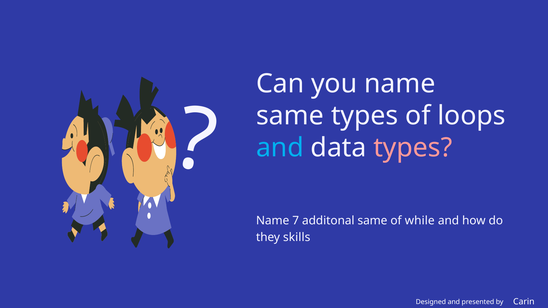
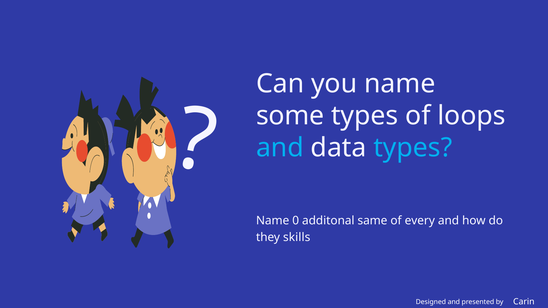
same: same -> some (290, 116)
types colour: pink -> light blue (413, 148)
7: 7 -> 0 (296, 221)
while: while -> every (420, 221)
